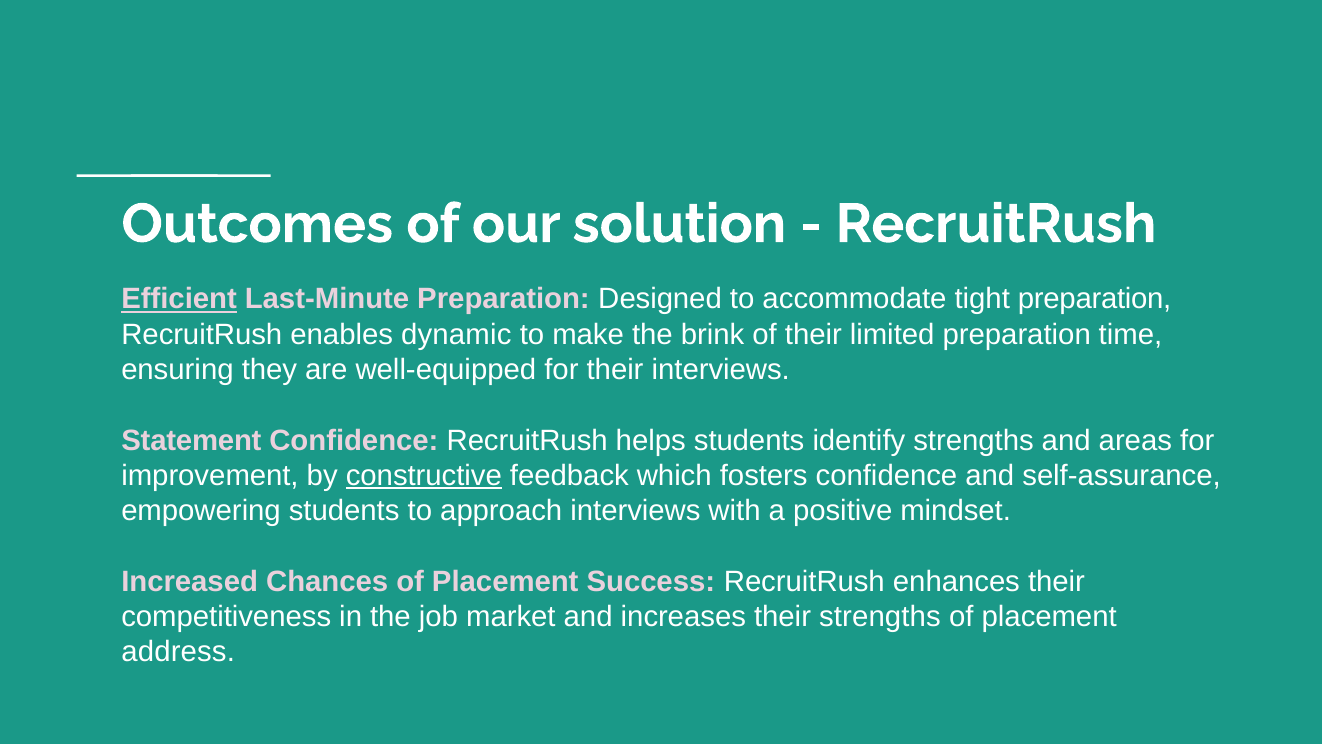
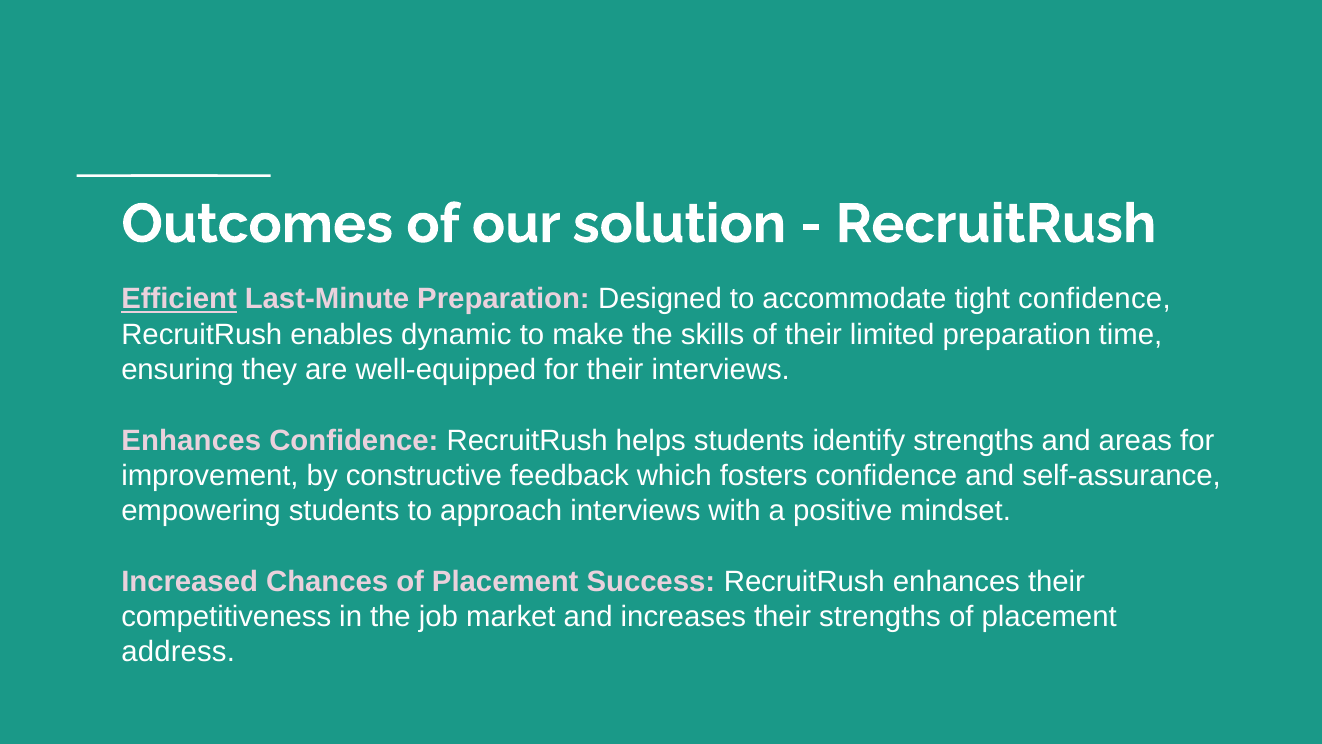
tight preparation: preparation -> confidence (1094, 299)
brink: brink -> skills (713, 334)
Statement: Statement -> Enhances (191, 440)
constructive underline: present -> none (424, 475)
